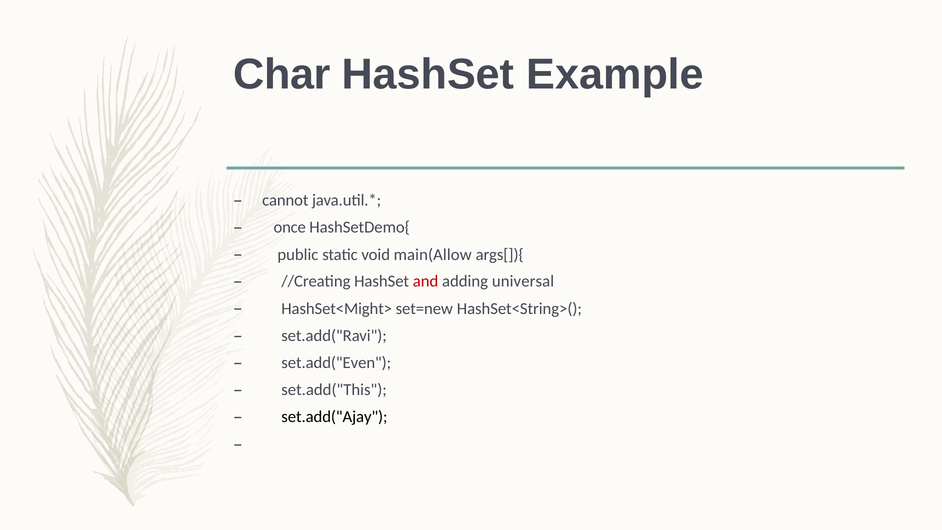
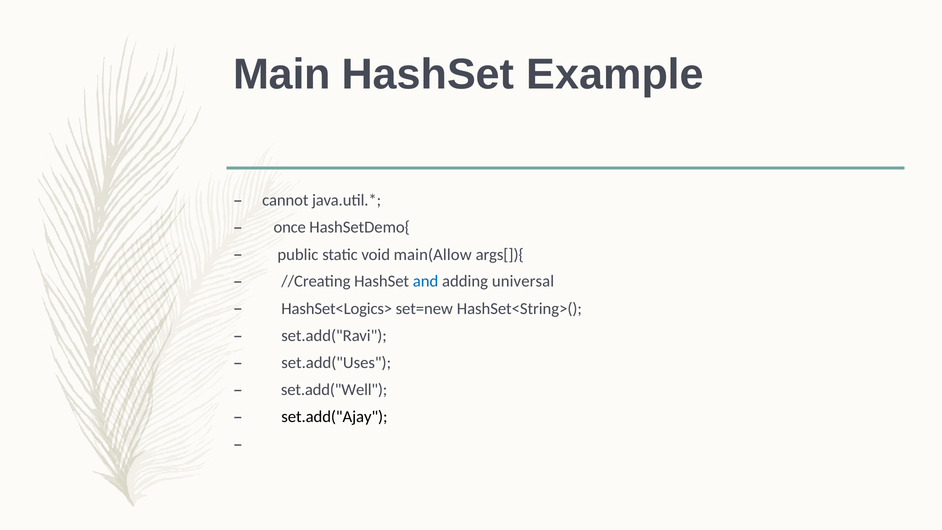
Char: Char -> Main (282, 75)
and colour: red -> blue (426, 281)
HashSet<Might>: HashSet<Might> -> HashSet<Logics> (337, 309)
set.add("Even: set.add("Even -> set.add("Uses (336, 363)
set.add("This: set.add("This -> set.add("Well (334, 390)
